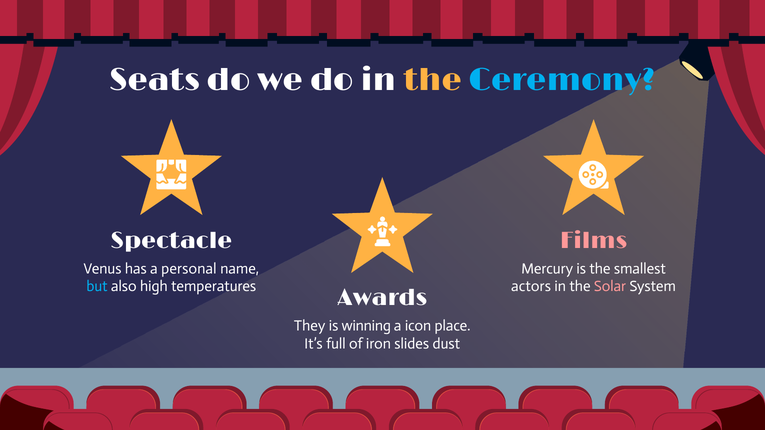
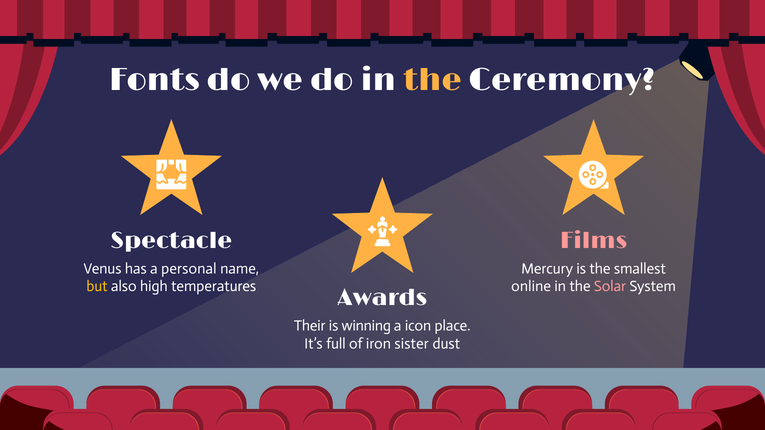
Seats: Seats -> Fonts (155, 80)
Ceremony colour: light blue -> white (562, 80)
but colour: light blue -> yellow (97, 287)
actors: actors -> online (531, 287)
They: They -> Their (310, 326)
slides: slides -> sister (412, 344)
